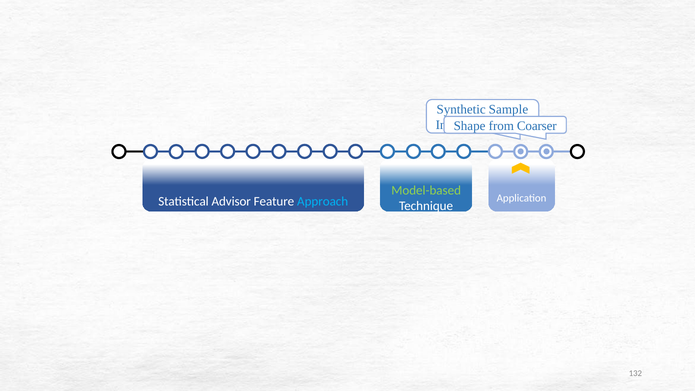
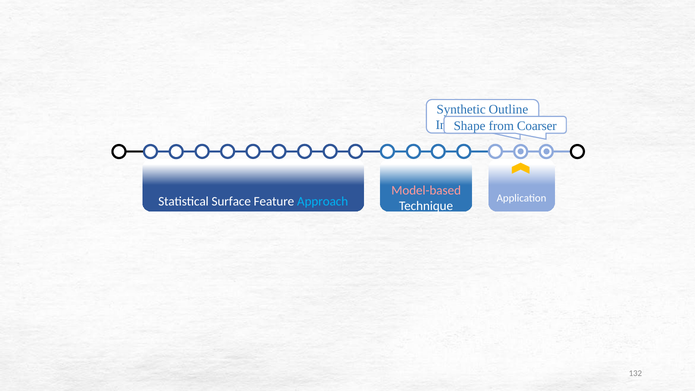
Sample: Sample -> Outline (508, 109)
Model-based colour: light green -> pink (426, 190)
Advisor: Advisor -> Surface (231, 202)
